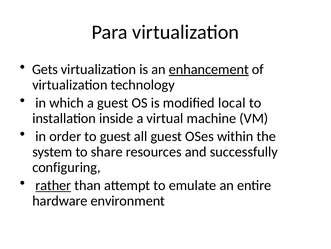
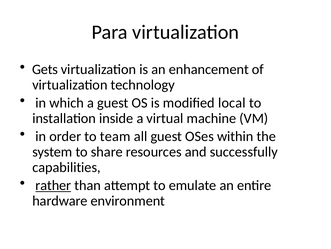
enhancement underline: present -> none (209, 69)
to guest: guest -> team (115, 136)
configuring: configuring -> capabilities (66, 167)
